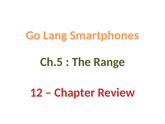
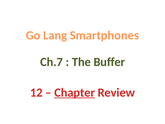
Ch.5: Ch.5 -> Ch.7 (52, 62)
Range: Range -> Buffer (109, 62)
Chapter underline: none -> present (75, 92)
